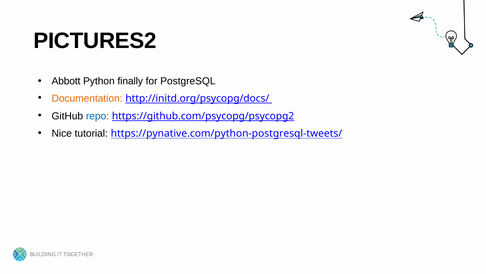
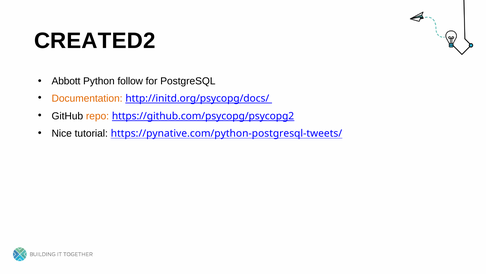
PICTURES2: PICTURES2 -> CREATED2 (95, 41)
finally: finally -> follow (130, 81)
repo colour: blue -> orange (97, 116)
